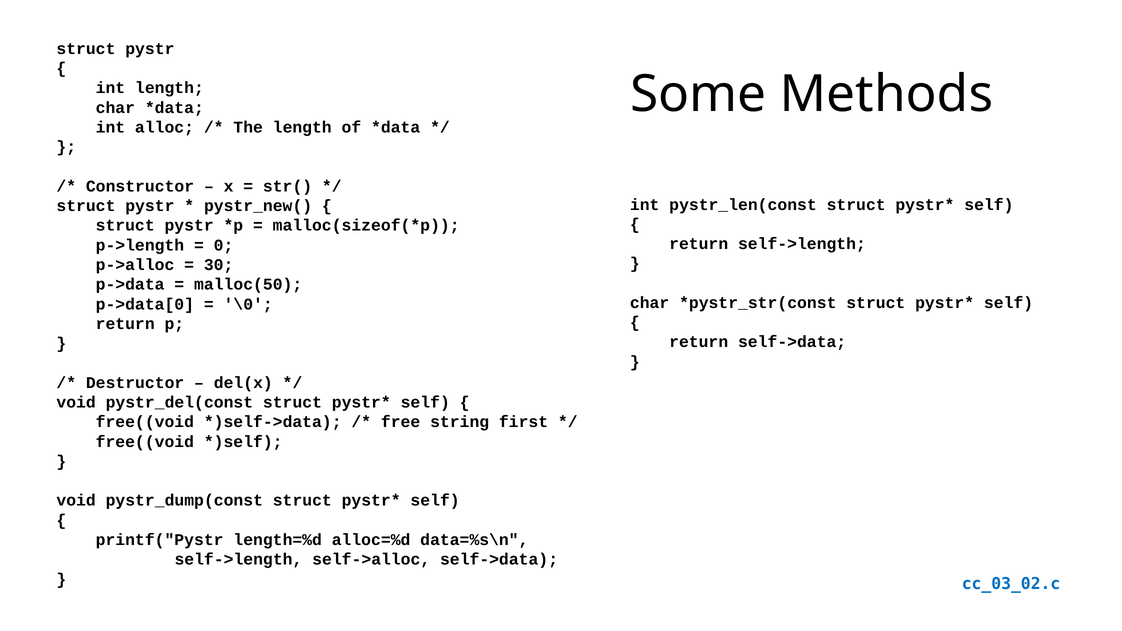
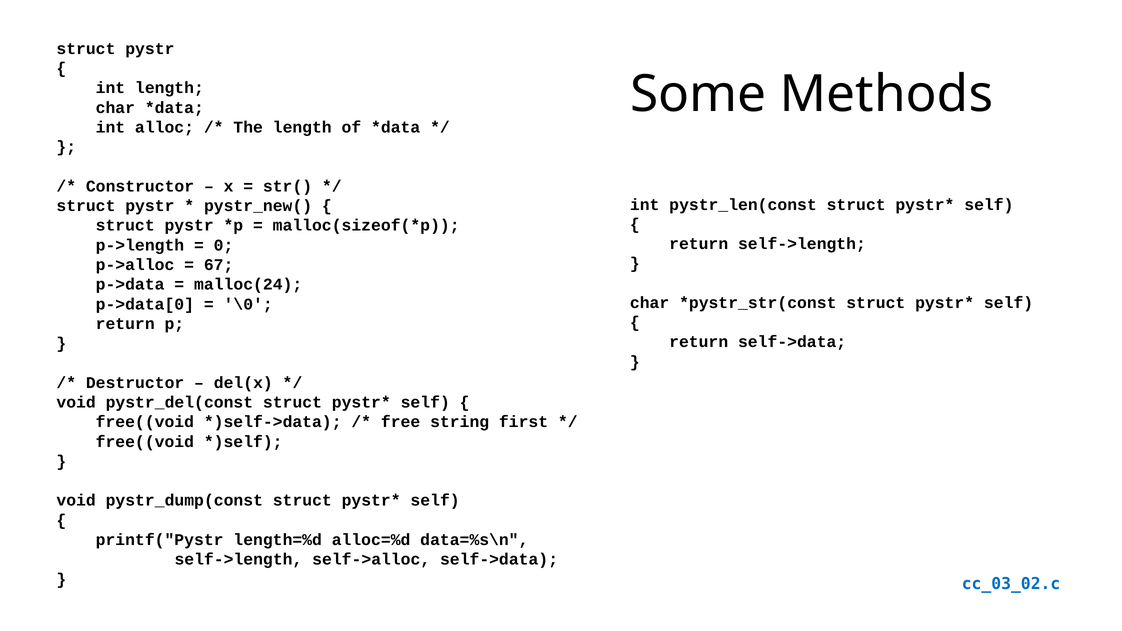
30: 30 -> 67 (219, 265)
malloc(50: malloc(50 -> malloc(24 (248, 285)
